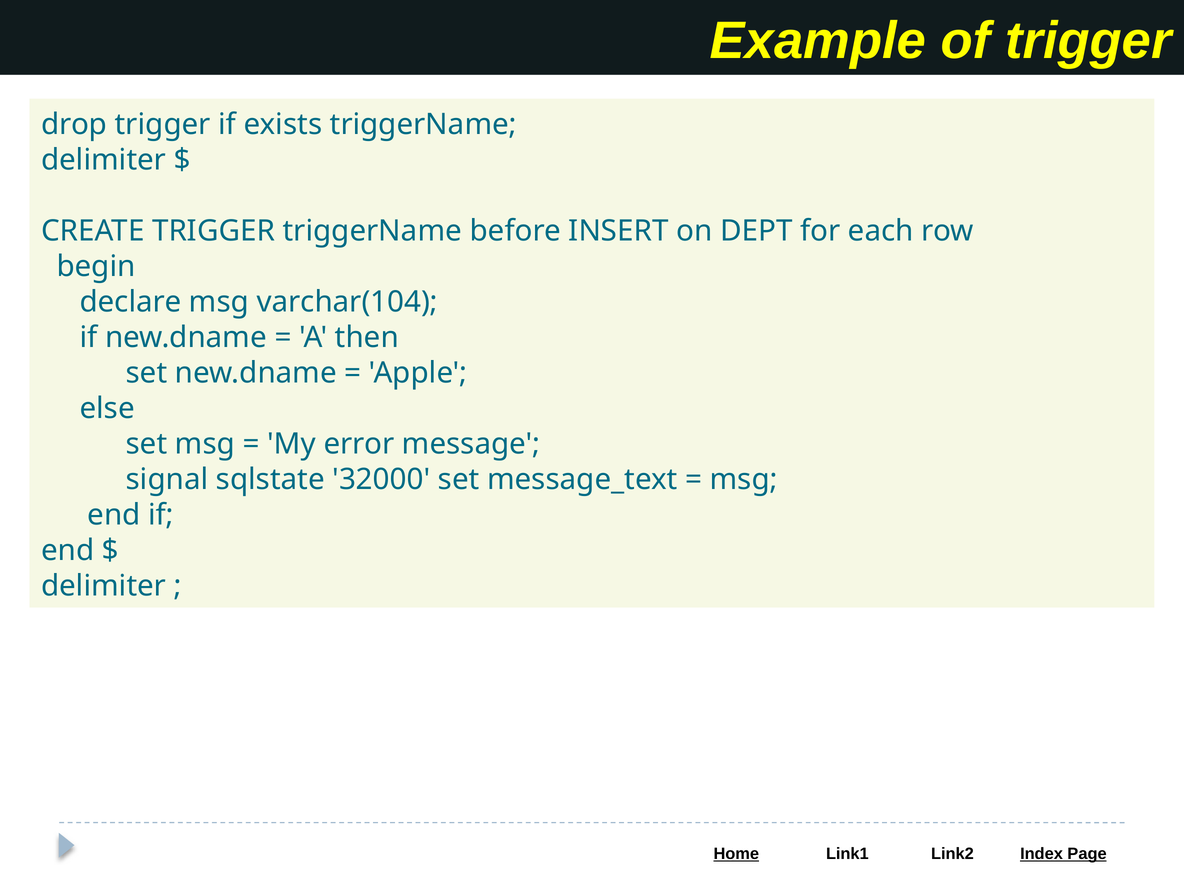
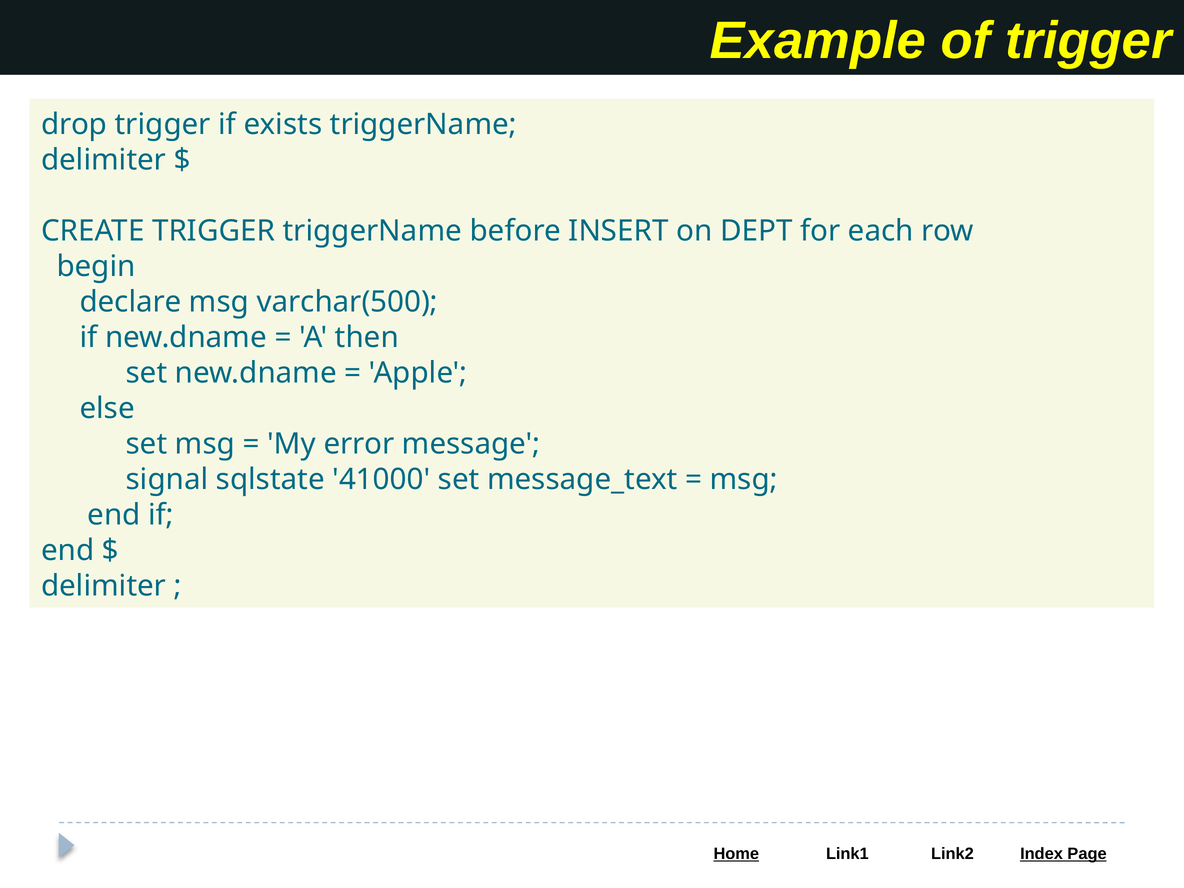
varchar(104: varchar(104 -> varchar(500 (347, 302)
32000: 32000 -> 41000 (381, 479)
